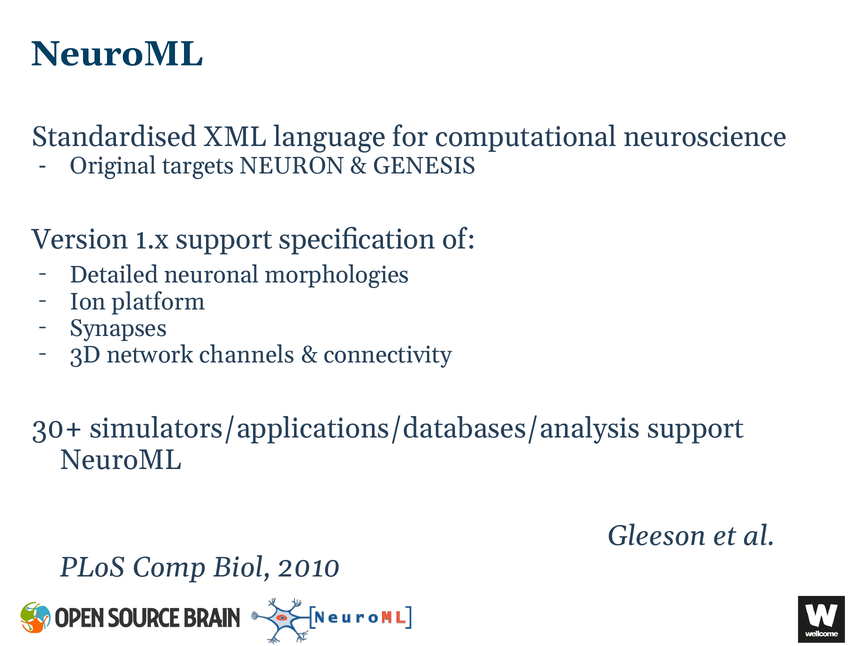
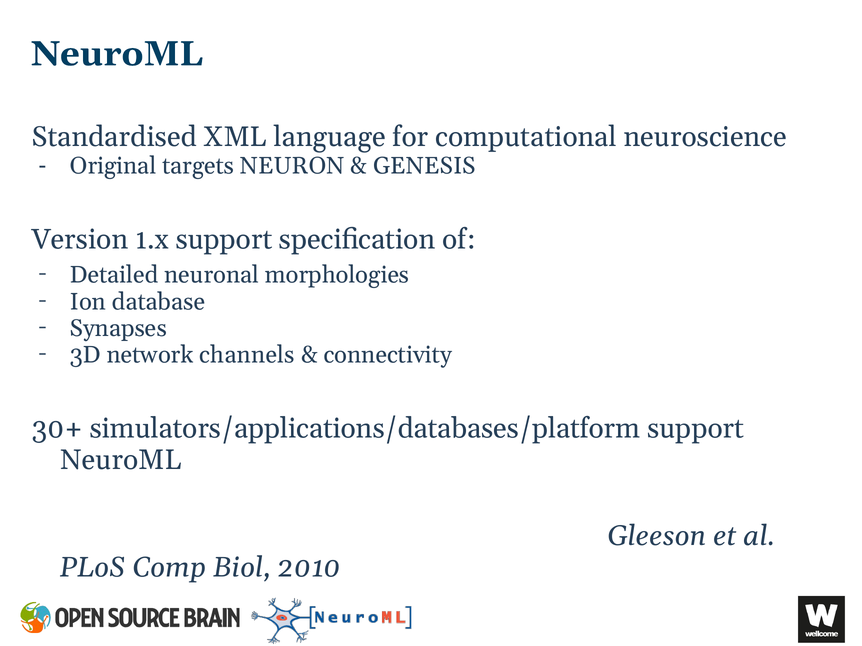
platform: platform -> database (159, 302)
simulators/applications/databases/analysis: simulators/applications/databases/analysis -> simulators/applications/databases/platform (365, 429)
